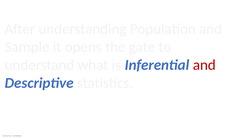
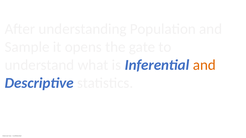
and colour: red -> orange (204, 65)
